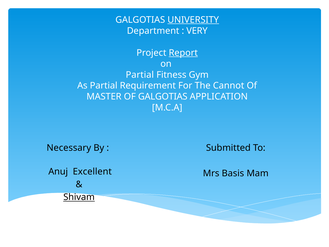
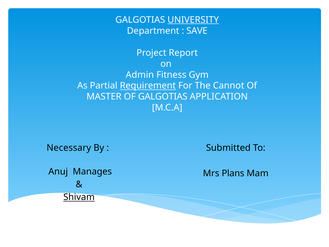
VERY: VERY -> SAVE (197, 31)
Report underline: present -> none (183, 53)
Partial: Partial -> Admin (140, 75)
Requirement underline: none -> present (148, 86)
Excellent: Excellent -> Manages (92, 171)
Basis: Basis -> Plans (233, 173)
